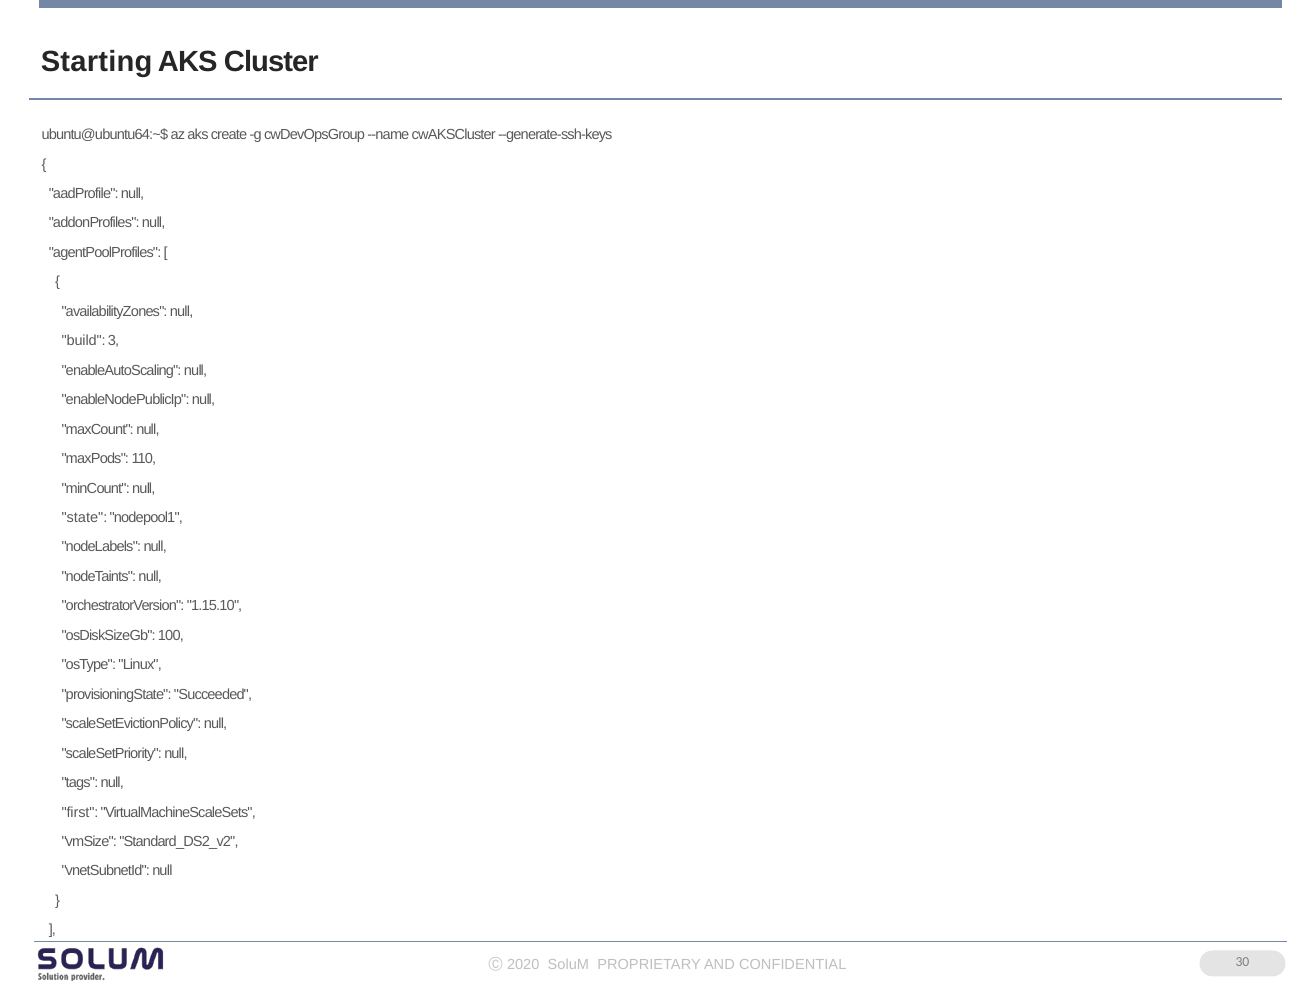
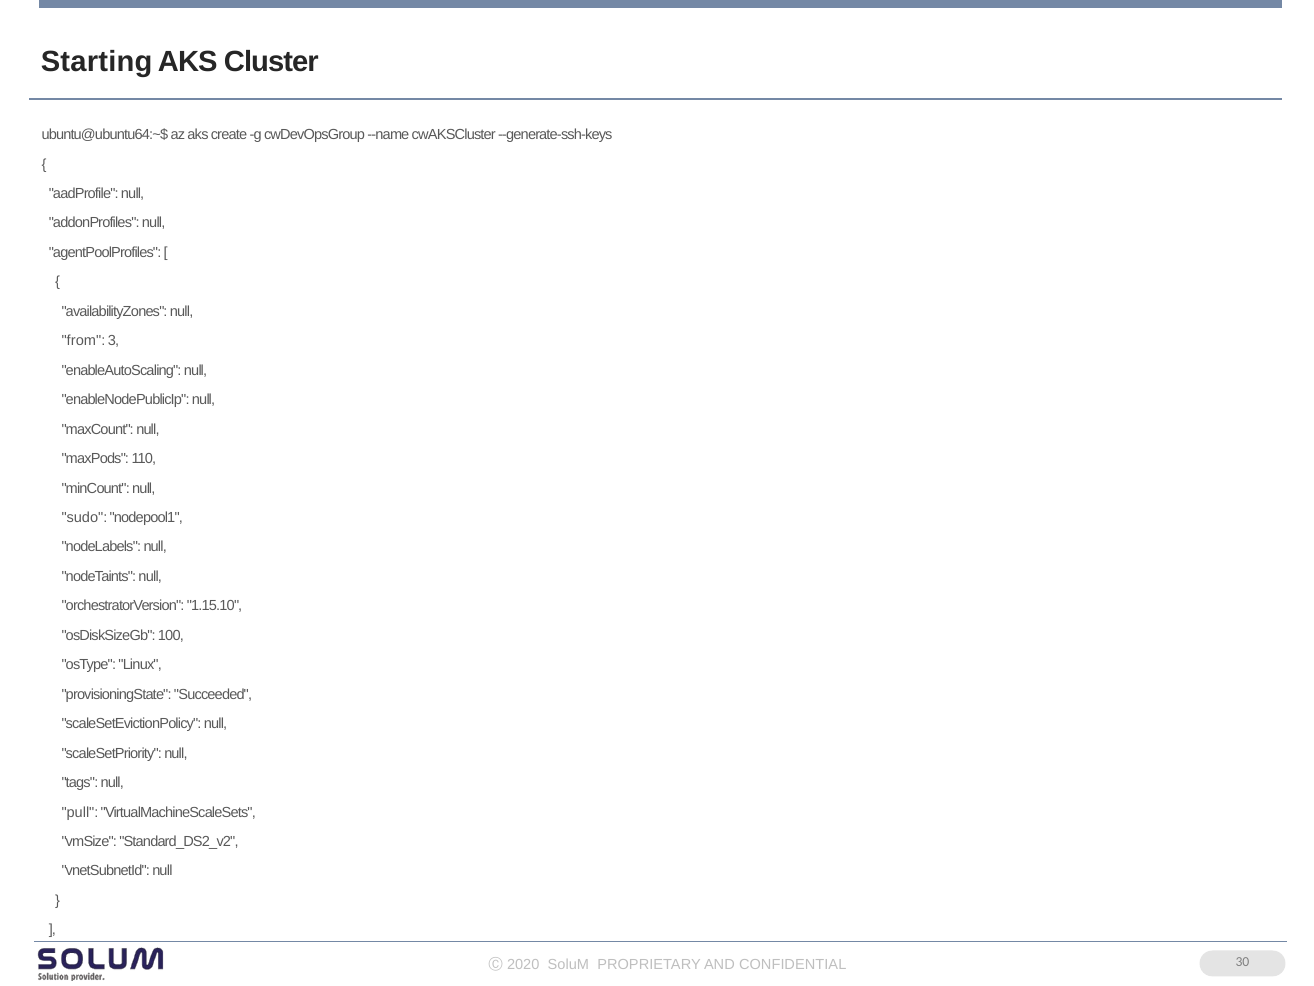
build: build -> from (84, 341)
state: state -> sudo (84, 517)
first: first -> pull (80, 812)
